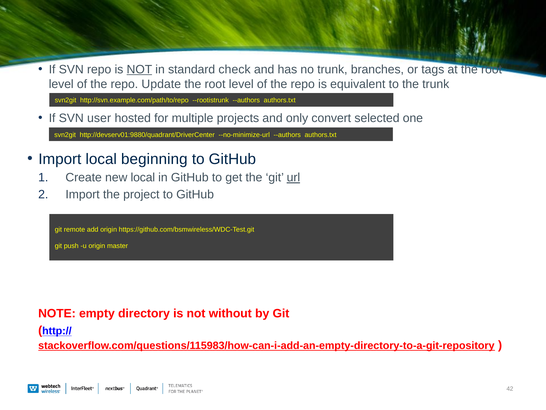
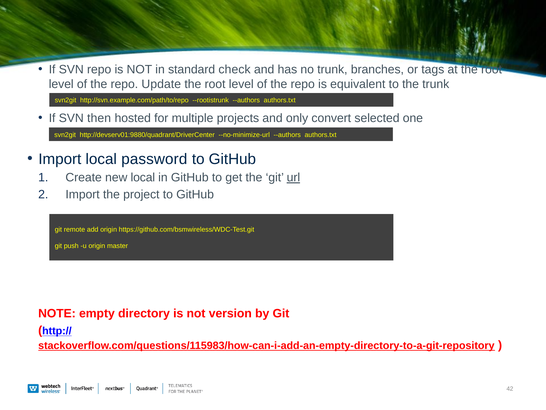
NOT underline: present -> none (139, 69)
user: user -> then (99, 118)
beginning: beginning -> password (154, 159)
without: without -> version (230, 313)
